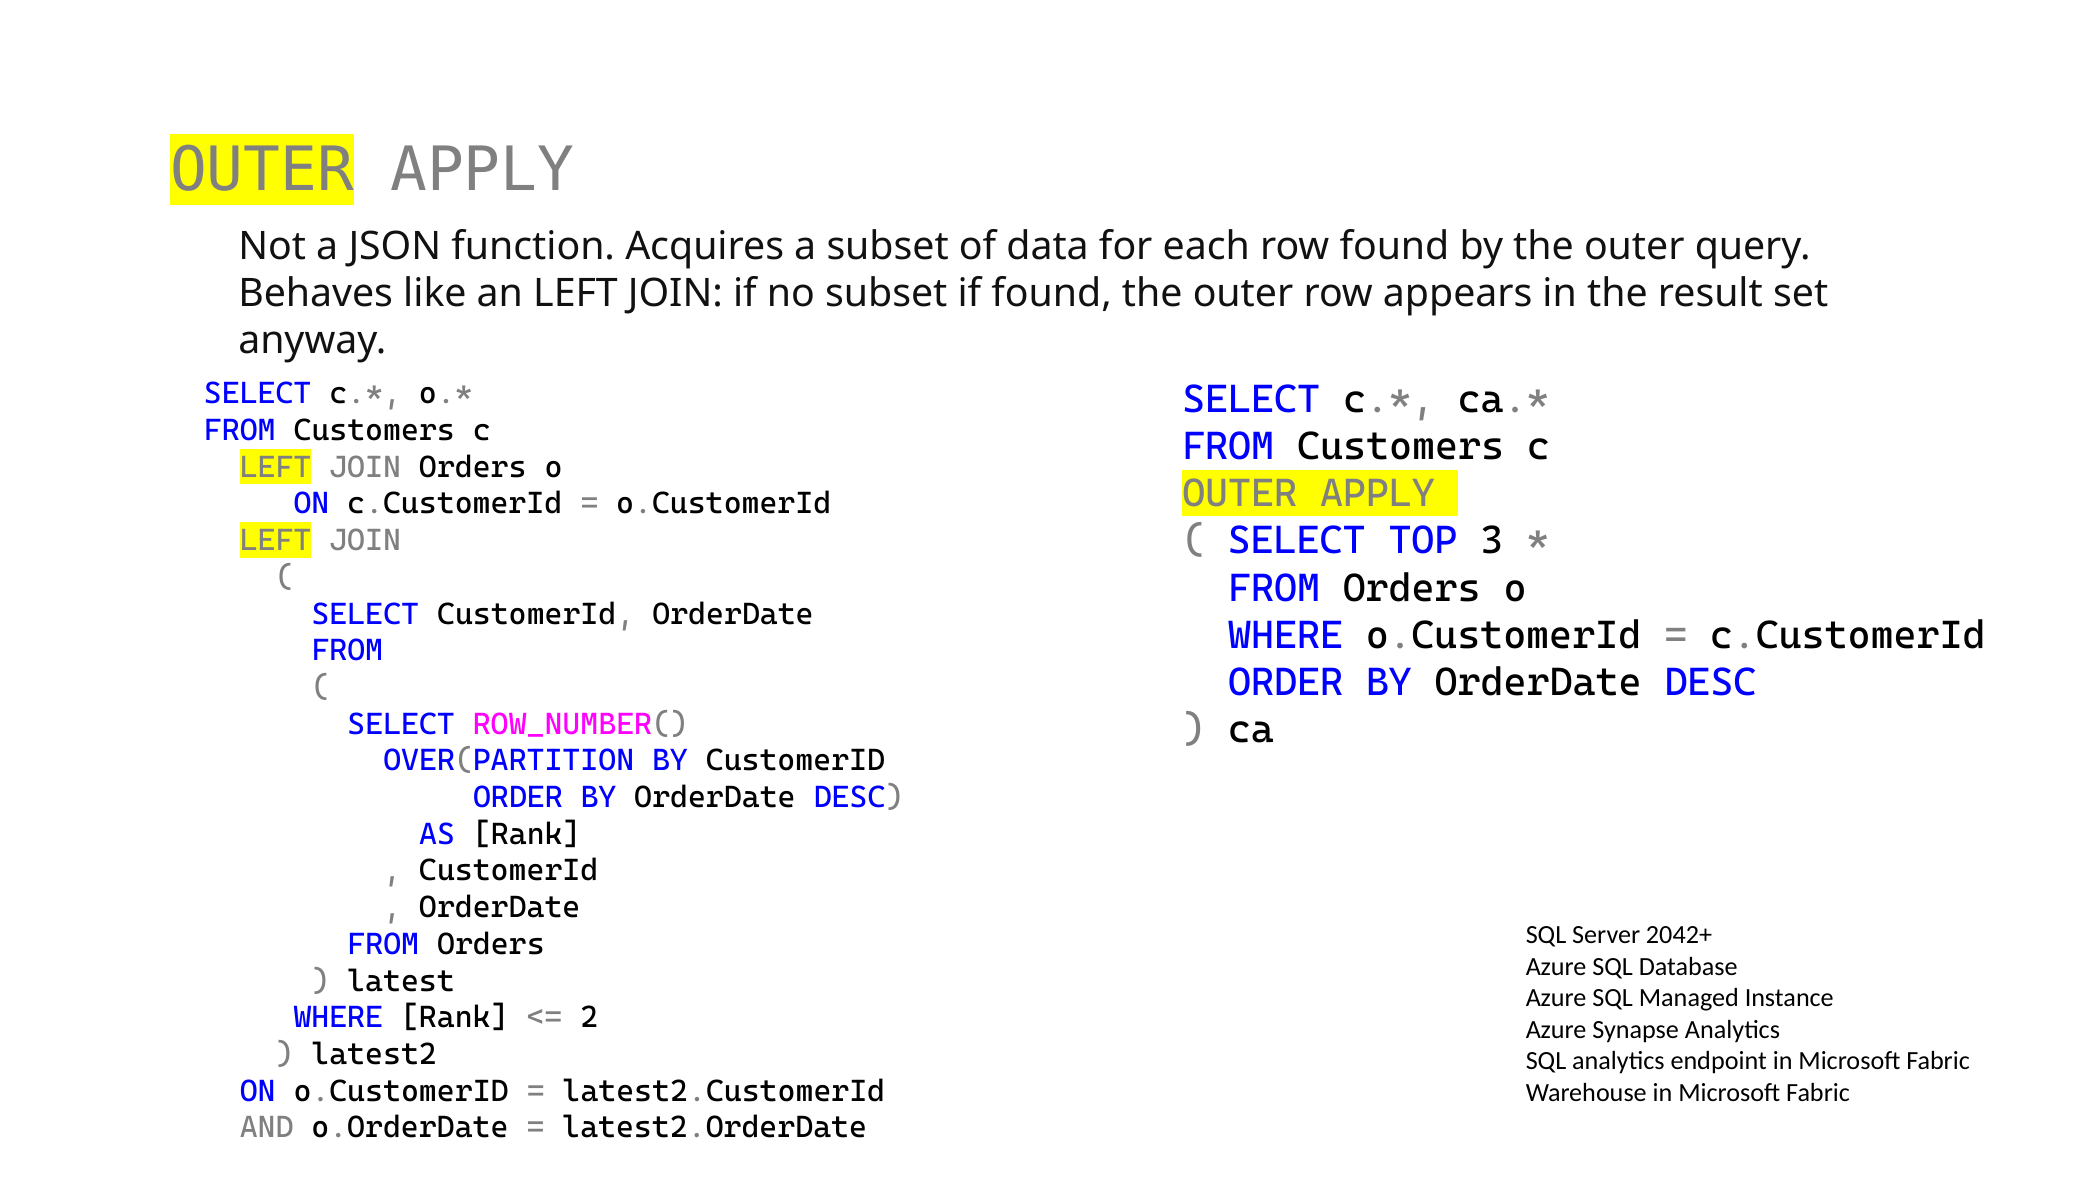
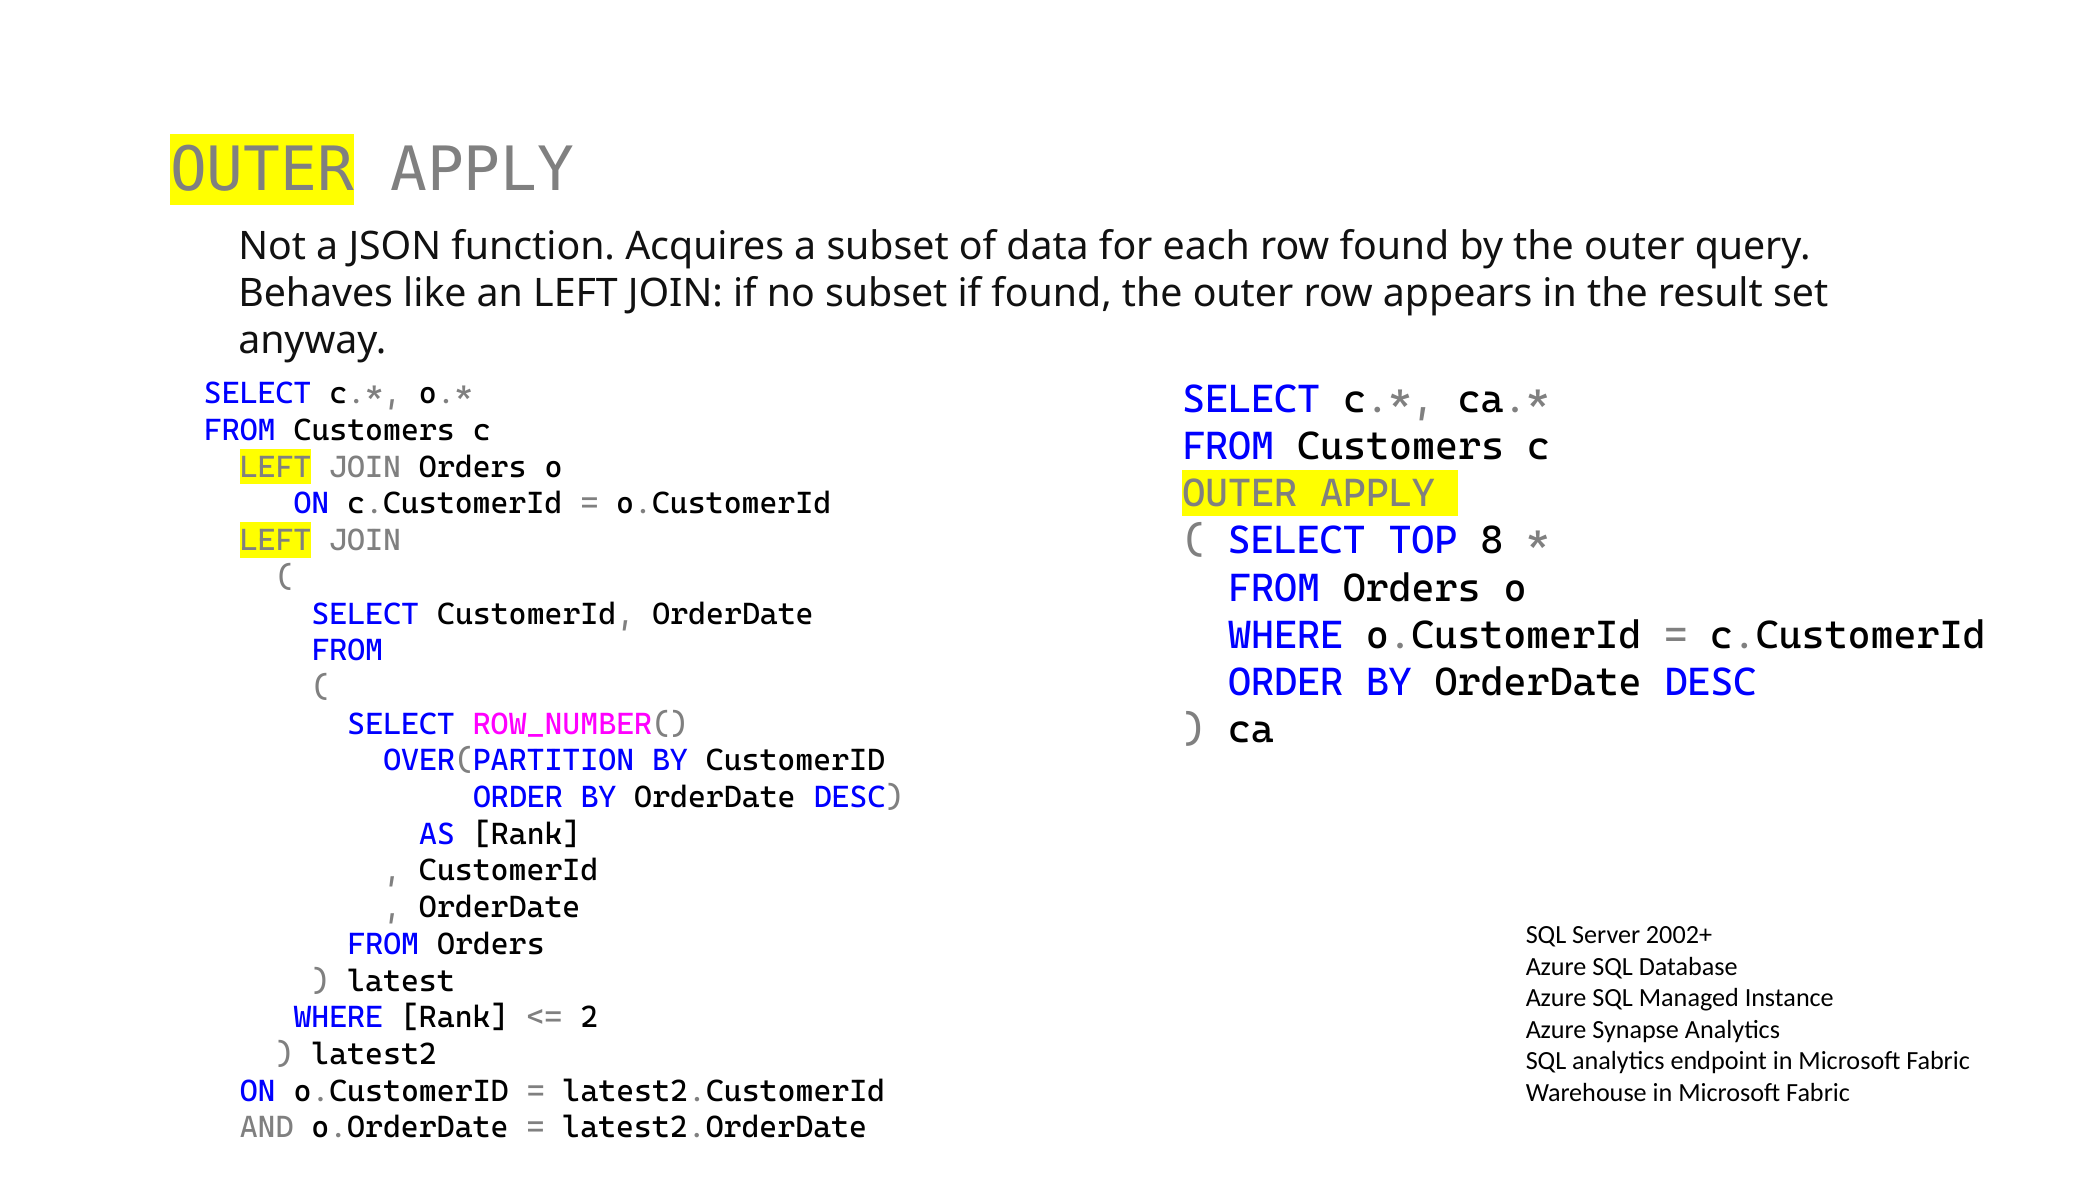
3: 3 -> 8 (1492, 541)
2042+: 2042+ -> 2002+ (1679, 935)
